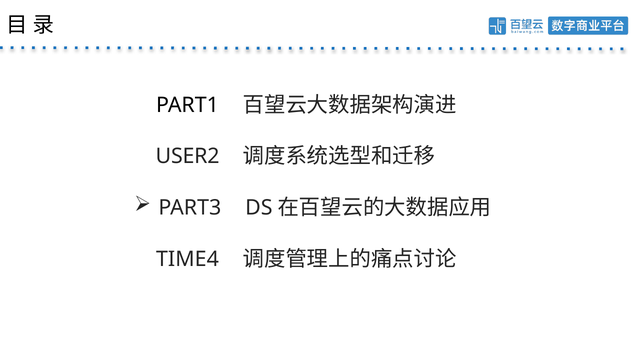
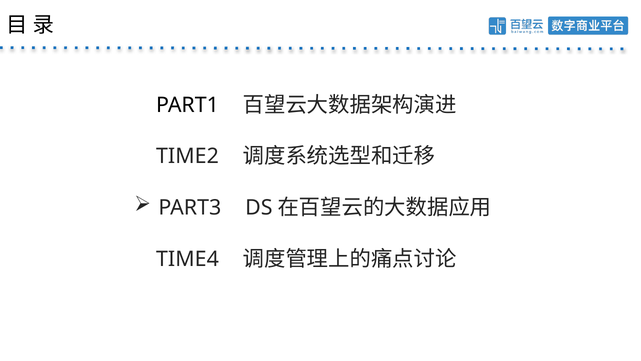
USER2: USER2 -> TIME2 (187, 156)
